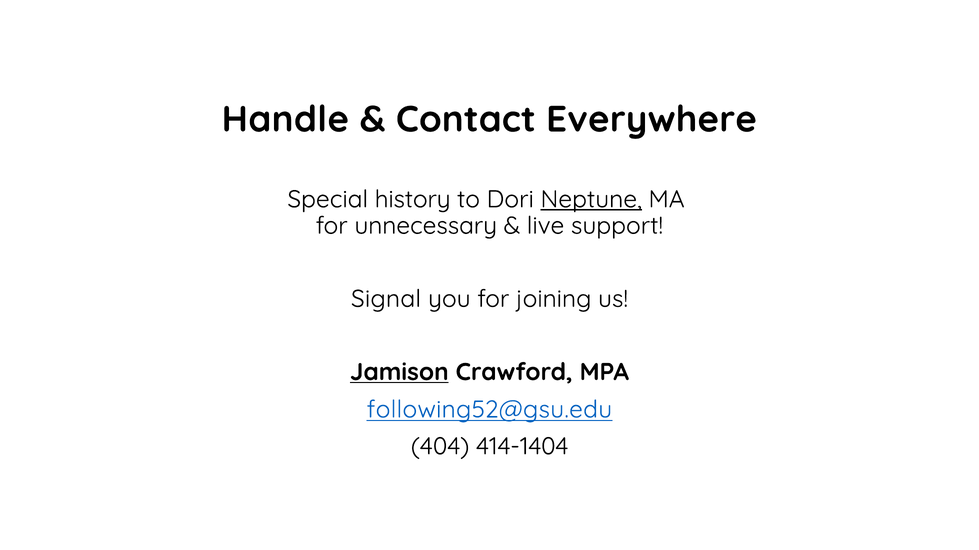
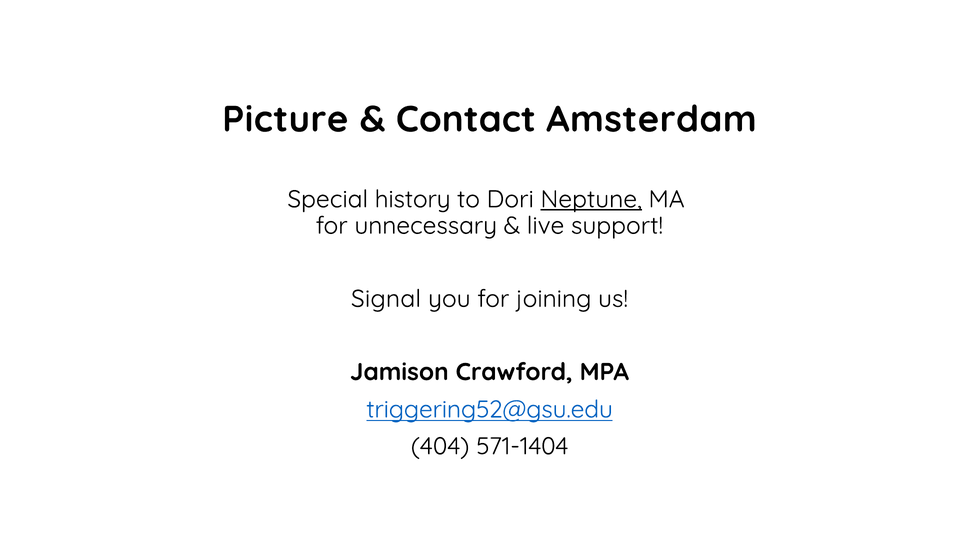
Handle: Handle -> Picture (285, 120)
Everywhere: Everywhere -> Amsterdam (651, 120)
Jamison underline: present -> none (399, 372)
following52@gsu.edu: following52@gsu.edu -> triggering52@gsu.edu (490, 410)
414-1404: 414-1404 -> 571-1404 (522, 447)
